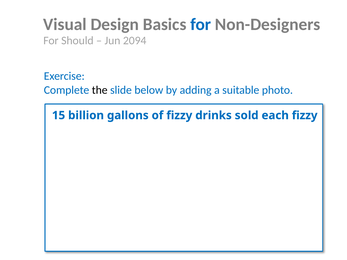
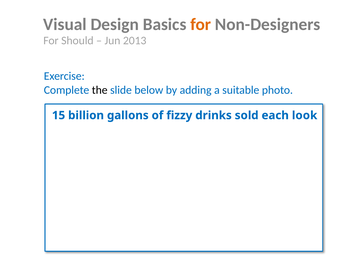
for colour: blue -> orange (201, 24)
2094: 2094 -> 2013 (135, 41)
each fizzy: fizzy -> look (305, 115)
